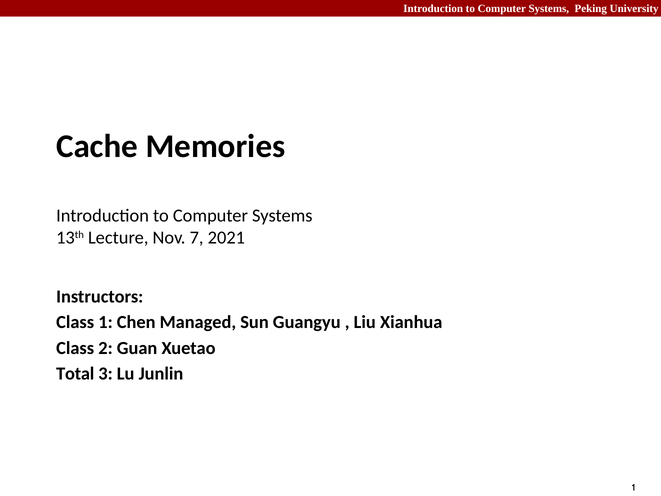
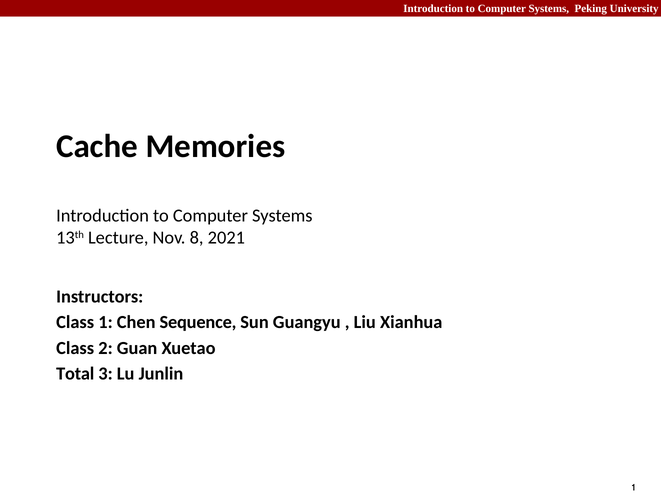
7: 7 -> 8 (197, 238)
Managed: Managed -> Sequence (198, 322)
